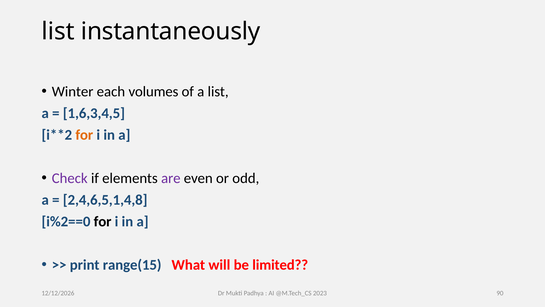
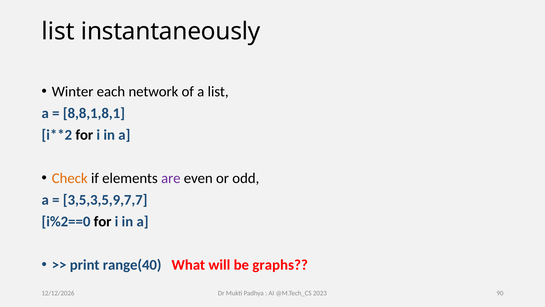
volumes: volumes -> network (153, 92)
1,6,3,4,5: 1,6,3,4,5 -> 8,8,1,8,1 (94, 113)
for colour: orange -> black (84, 135)
Check colour: purple -> orange (70, 178)
2,4,6,5,1,4,8: 2,4,6,5,1,4,8 -> 3,5,3,5,9,7,7 (105, 200)
range(15: range(15 -> range(40 (132, 264)
limited: limited -> graphs (280, 264)
